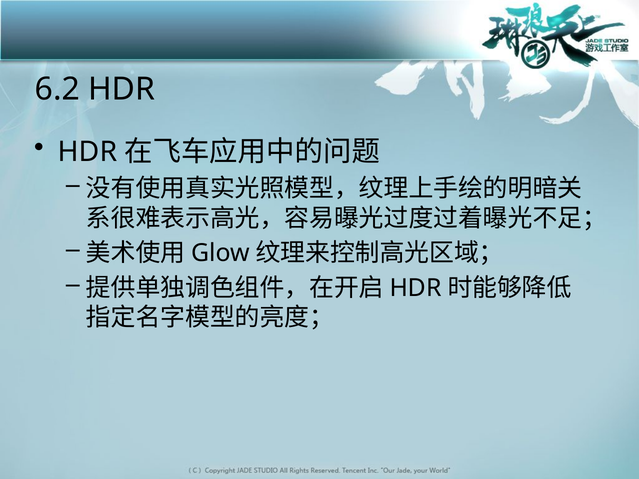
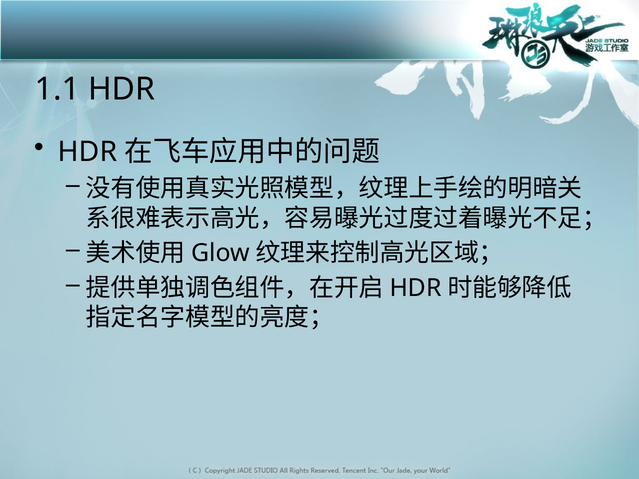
6.2: 6.2 -> 1.1 (57, 89)
